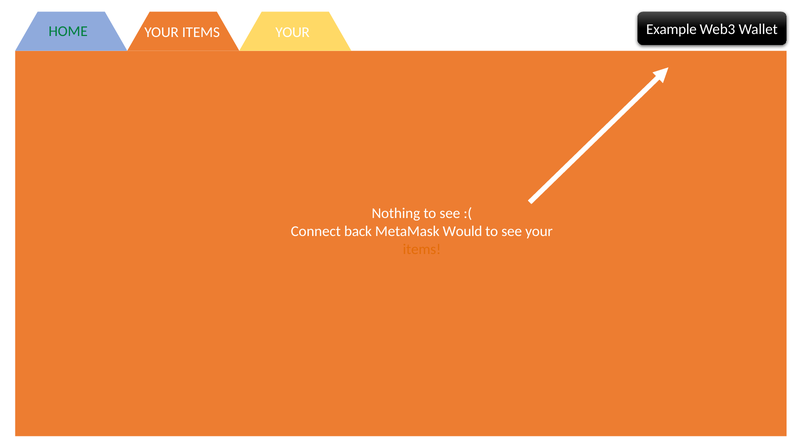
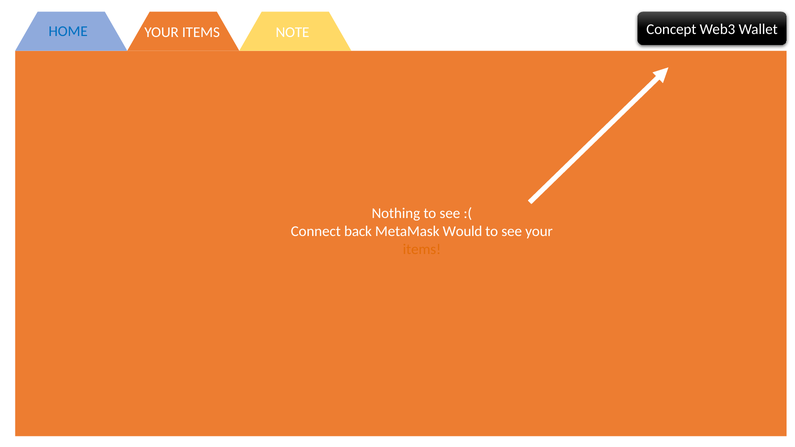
Example: Example -> Concept (671, 29)
HOME colour: green -> blue (68, 31)
YOUR: YOUR -> NOTE (293, 32)
